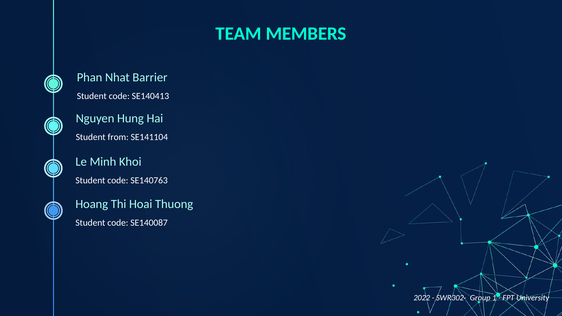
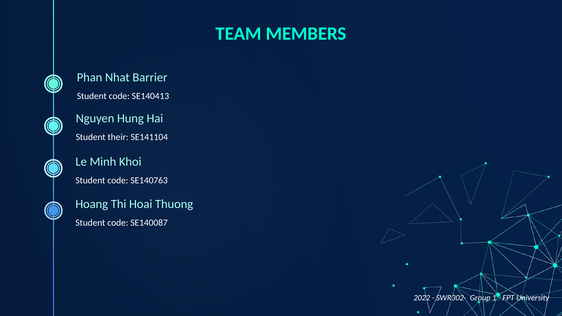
from: from -> their (118, 137)
